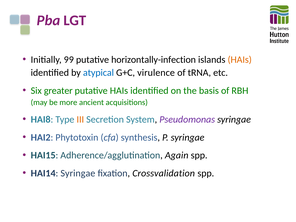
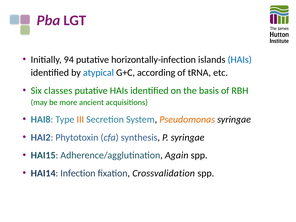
99: 99 -> 94 (69, 60)
HAIs colour: orange -> blue (240, 60)
virulence: virulence -> according (156, 73)
greater: greater -> classes (58, 91)
Pseudomonas colour: purple -> orange (187, 119)
HAI14 Syringae: Syringae -> Infection (78, 173)
